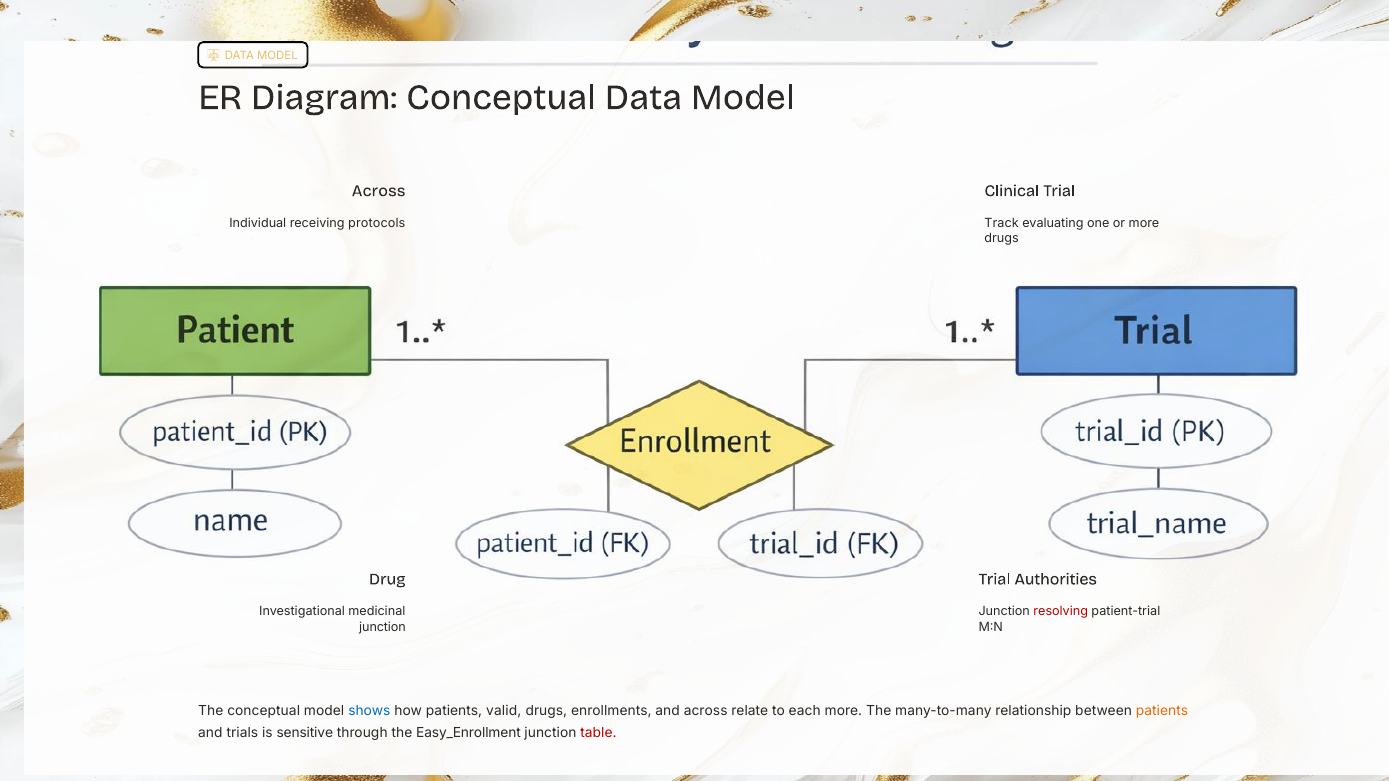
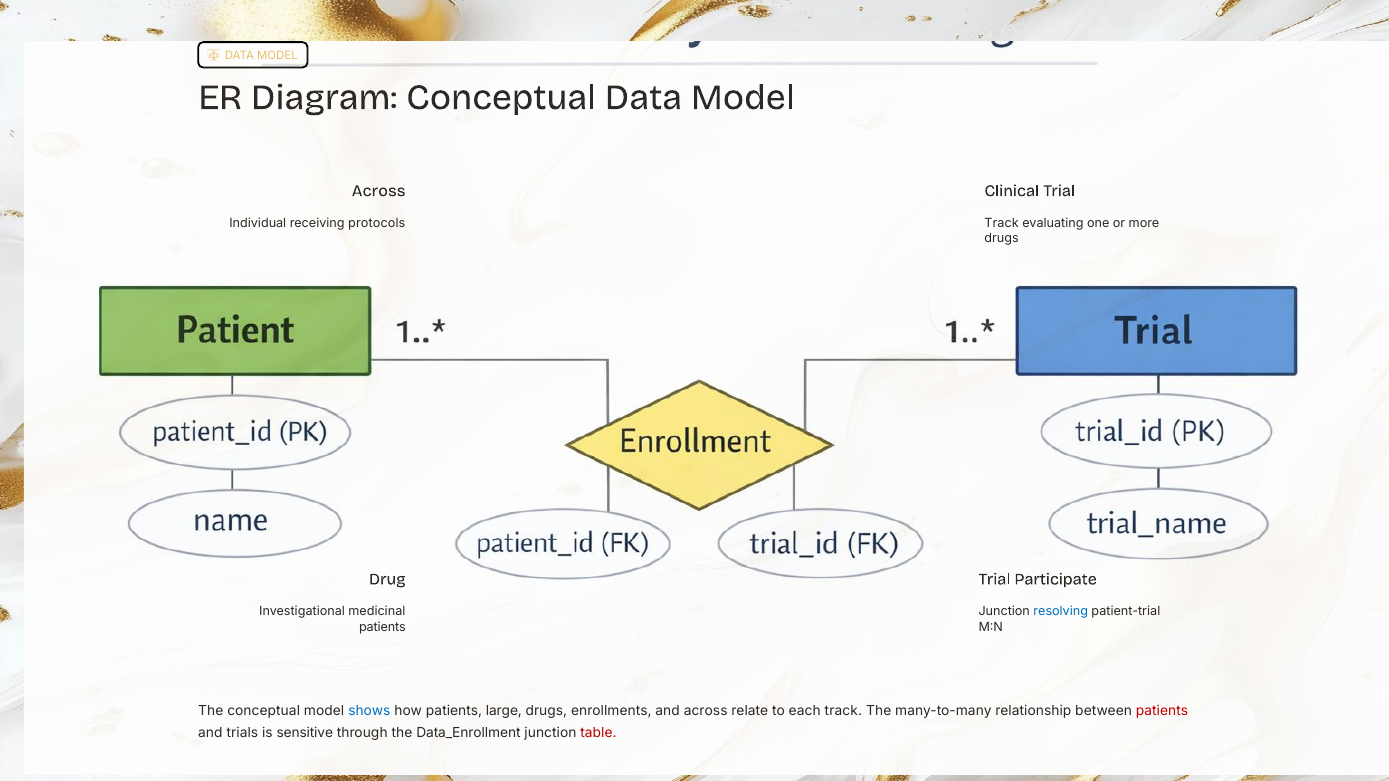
Authorities: Authorities -> Participate (1056, 579)
resolving colour: red -> blue (1061, 612)
junction: junction -> patients (382, 627)
valid: valid -> large (504, 711)
each more: more -> track (843, 711)
patients colour: orange -> red (1162, 711)
Easy_Enrollment: Easy_Enrollment -> Data_Enrollment (468, 733)
